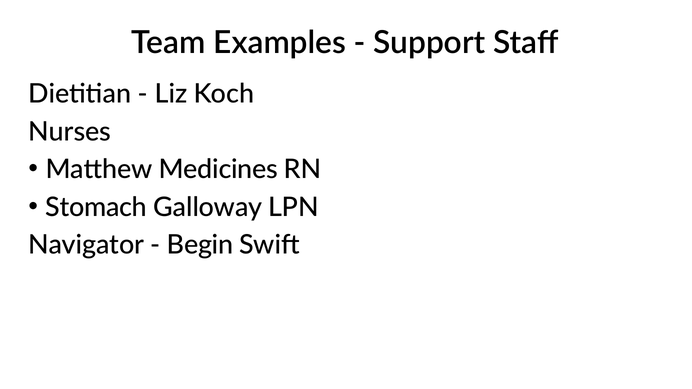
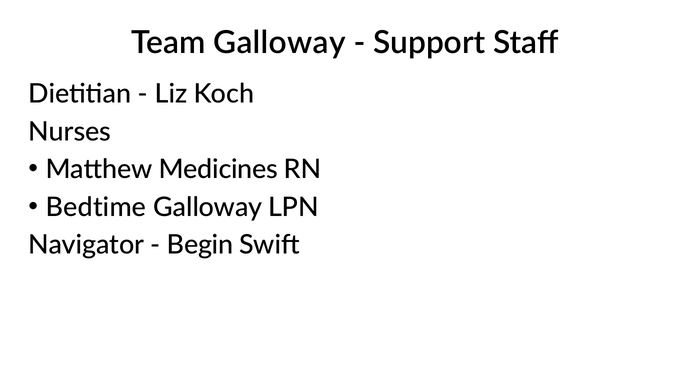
Team Examples: Examples -> Galloway (279, 43)
Stomach: Stomach -> Bedtime (96, 207)
